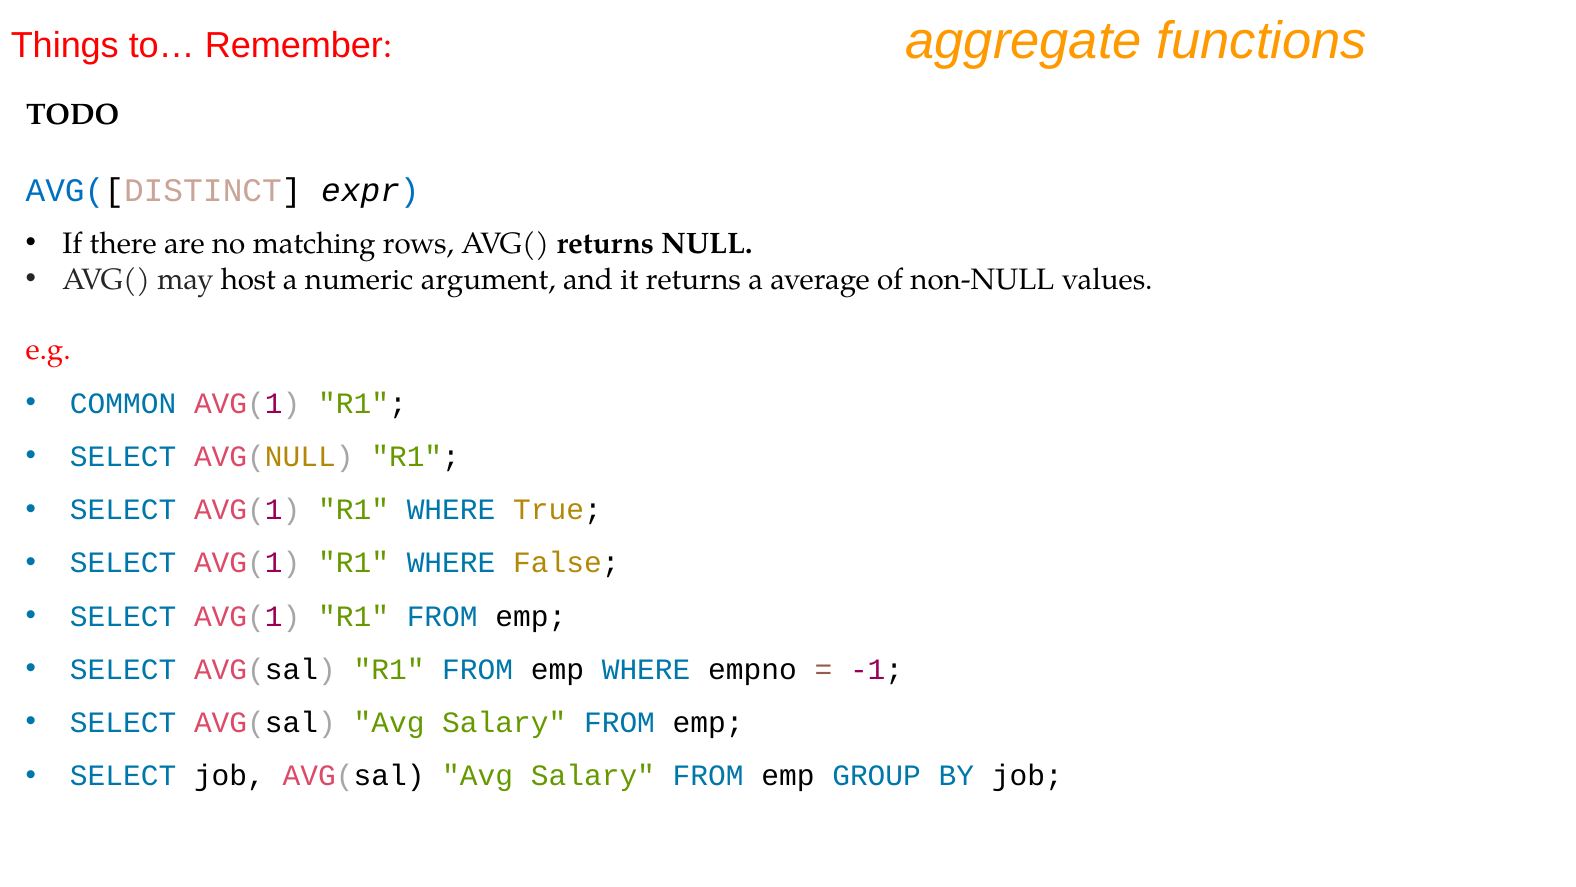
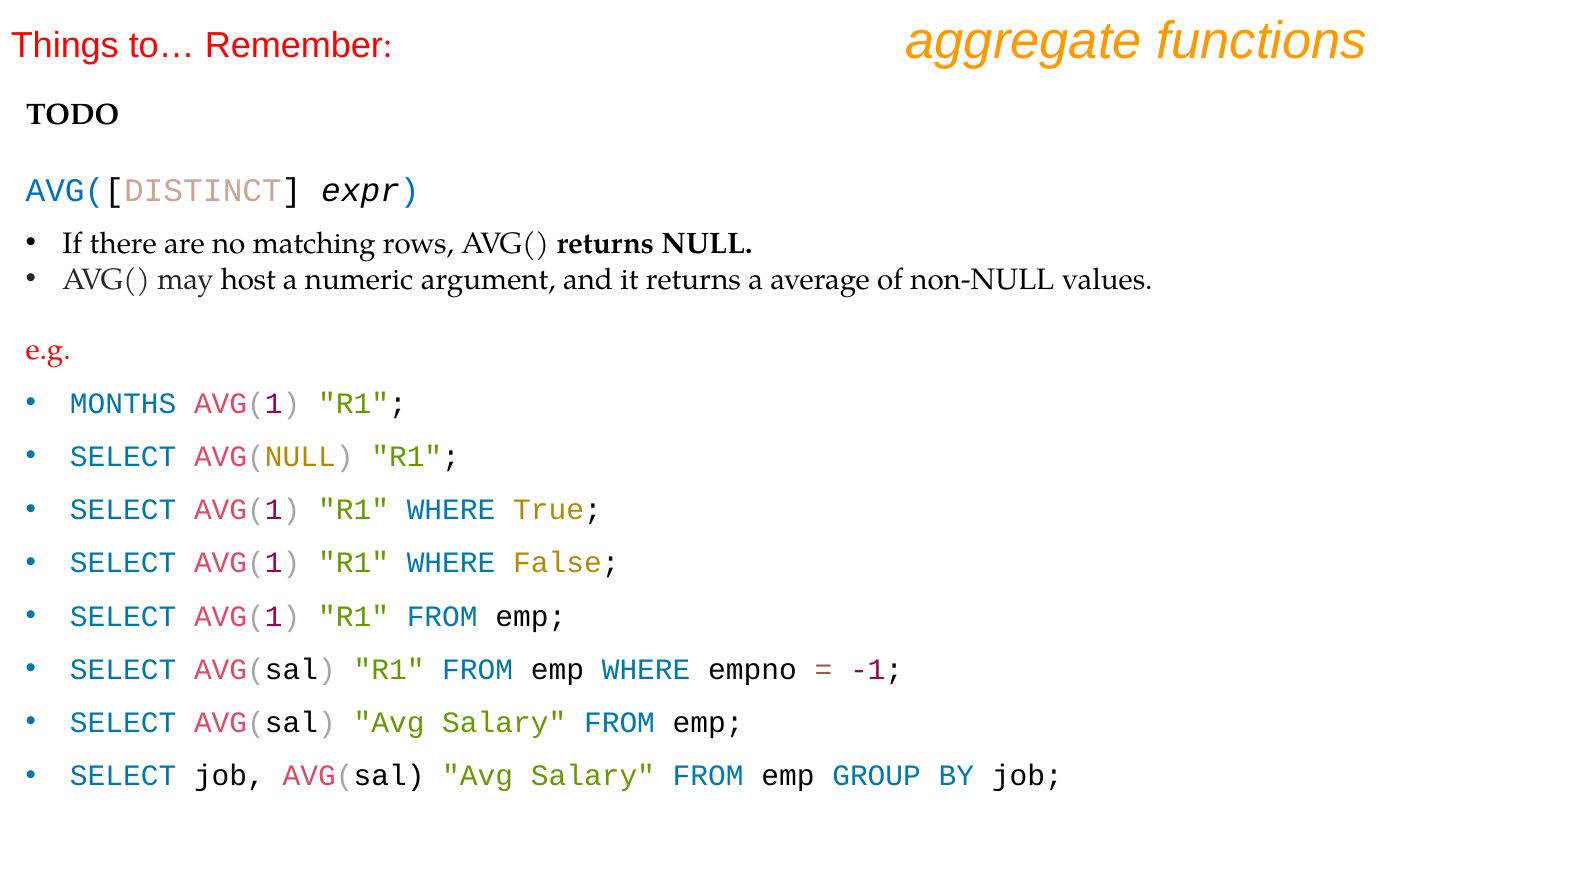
COMMON: COMMON -> MONTHS (123, 403)
